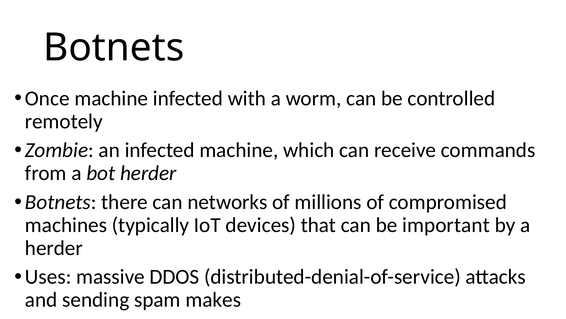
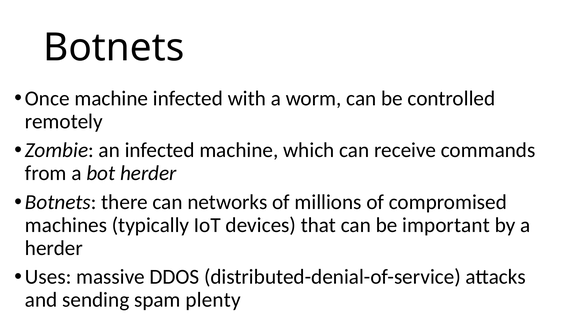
makes: makes -> plenty (213, 299)
